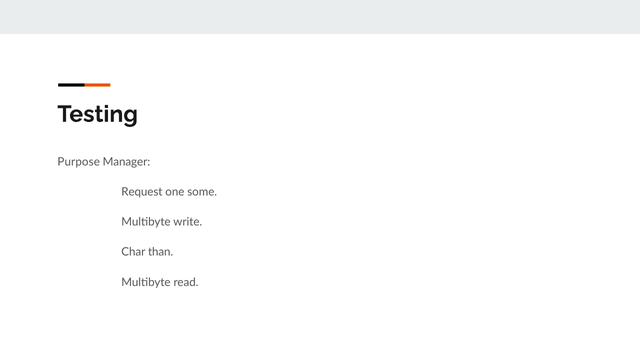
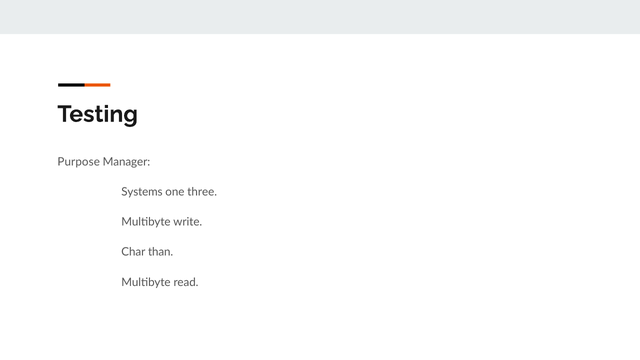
Request: Request -> Systems (142, 192)
some: some -> three (202, 192)
